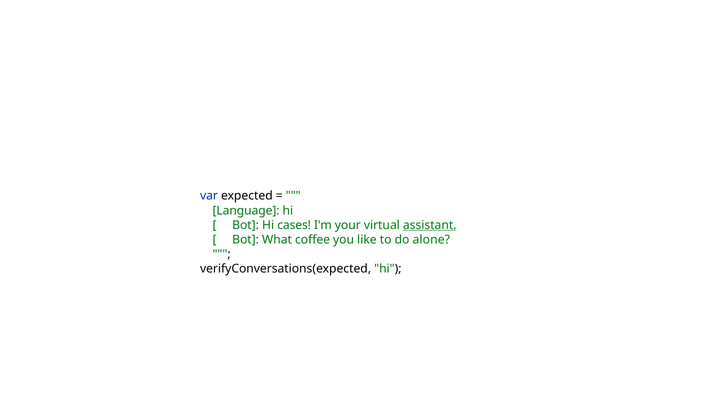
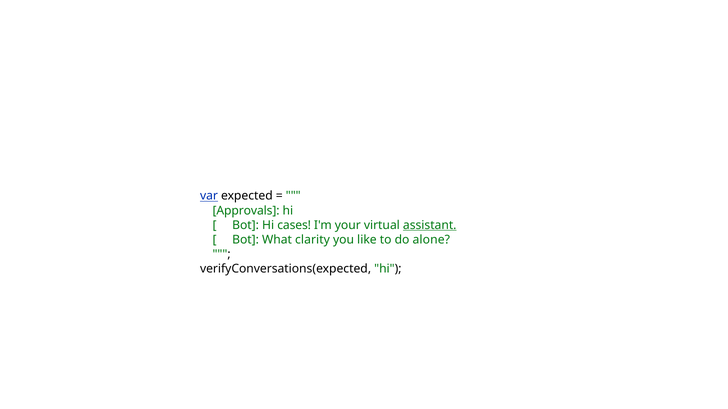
var underline: none -> present (209, 196)
Language: Language -> Approvals (246, 211)
coffee: coffee -> clarity (312, 240)
